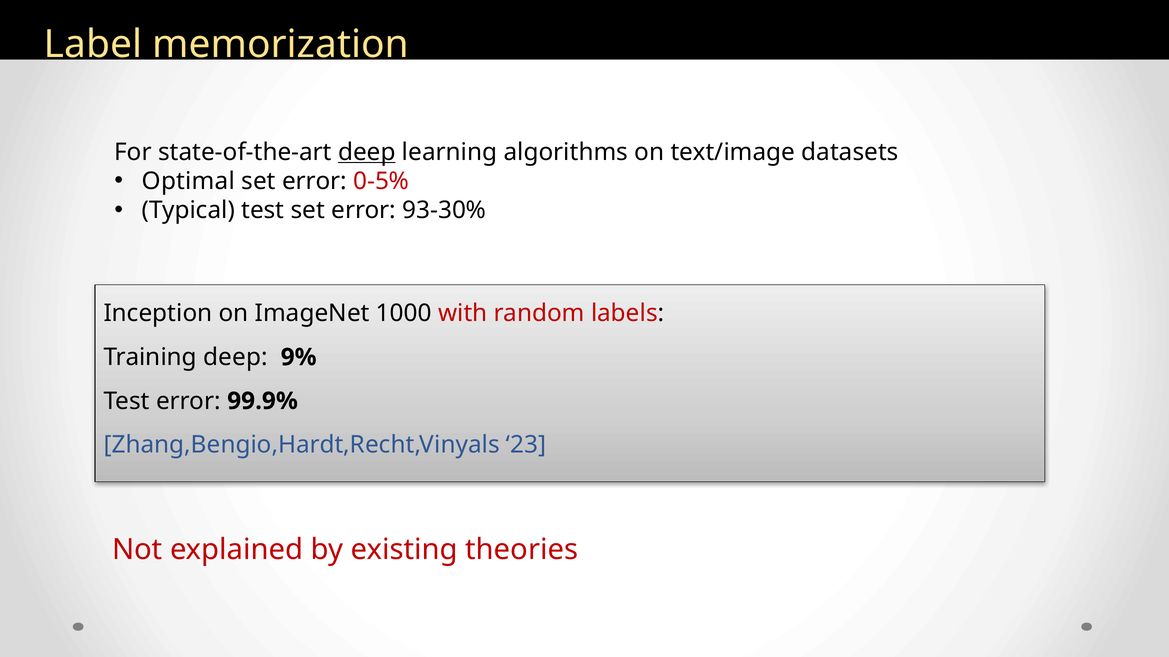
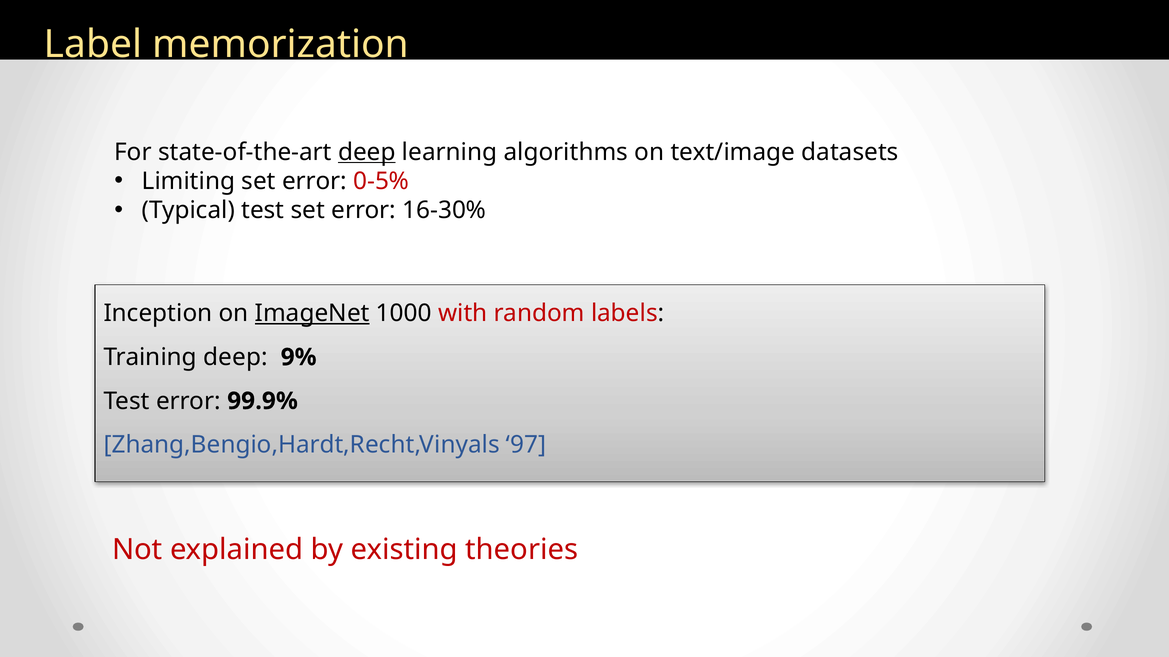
Optimal: Optimal -> Limiting (188, 181)
93-30%: 93-30% -> 16-30% (444, 211)
ImageNet underline: none -> present (312, 314)
23: 23 -> 97 (526, 445)
